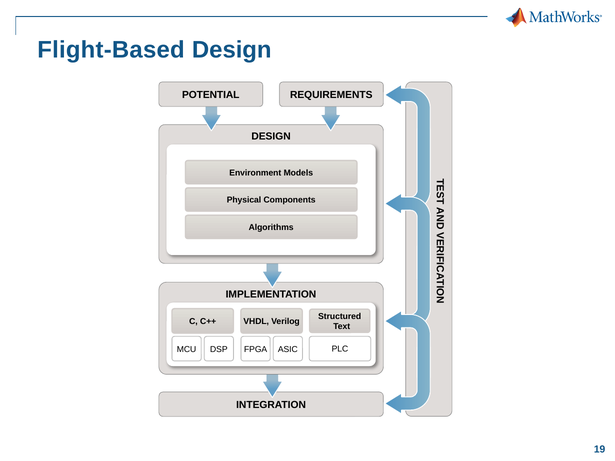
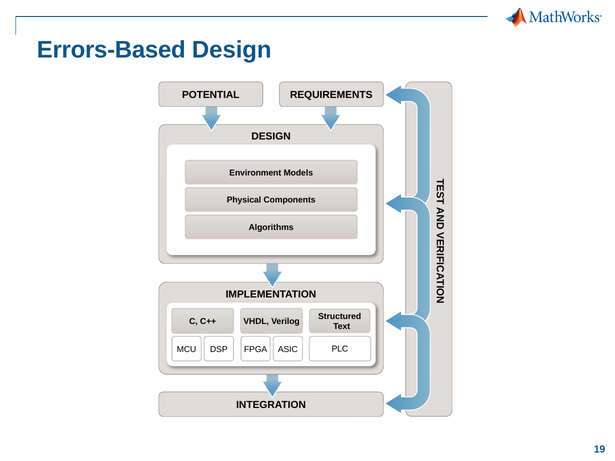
Flight-Based: Flight-Based -> Errors-Based (111, 50)
